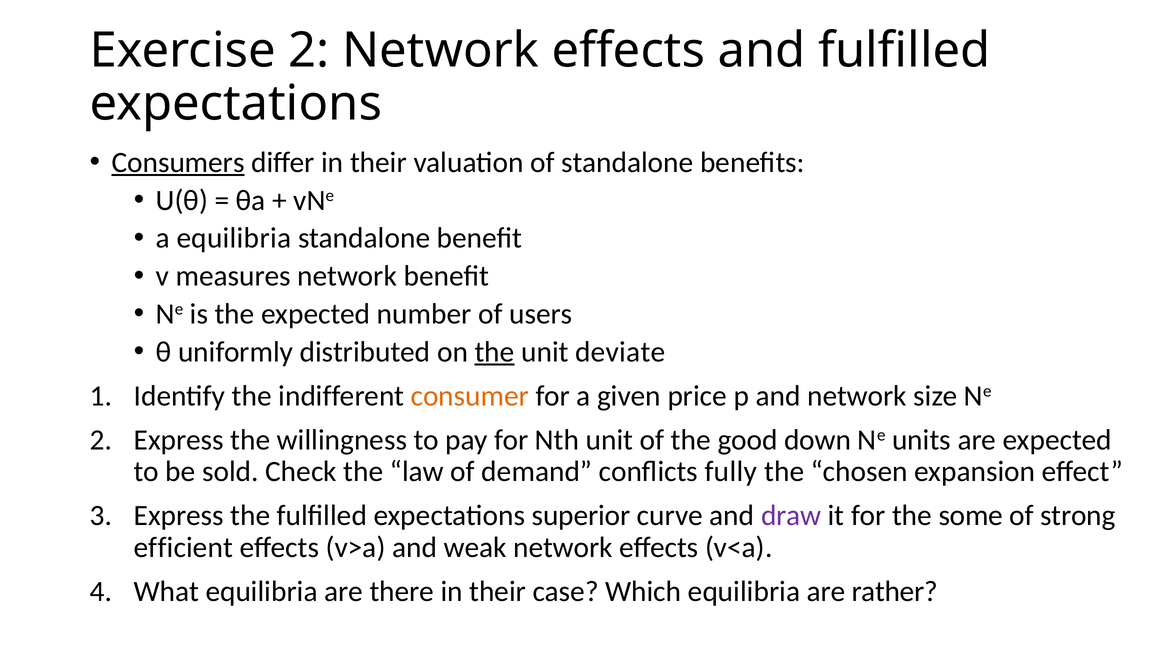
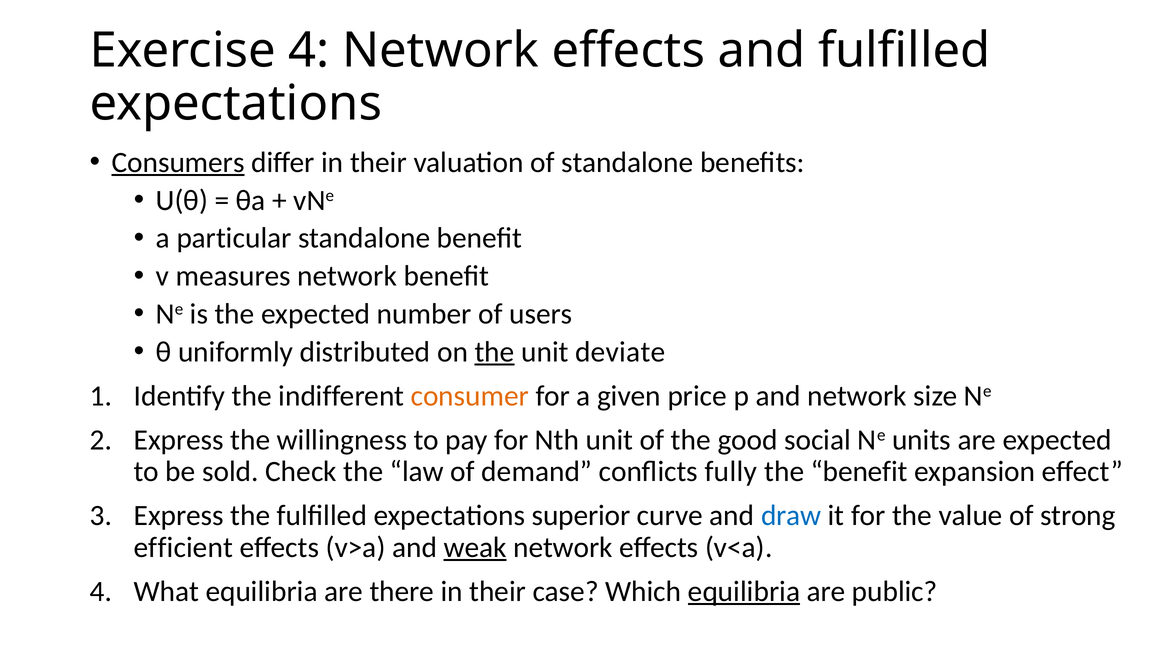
Exercise 2: 2 -> 4 (309, 51)
a equilibria: equilibria -> particular (234, 238)
down: down -> social (818, 440)
the chosen: chosen -> benefit (859, 471)
draw colour: purple -> blue (791, 515)
some: some -> value (971, 515)
weak underline: none -> present (475, 547)
equilibria underline: none -> present (744, 591)
rather: rather -> public (895, 591)
